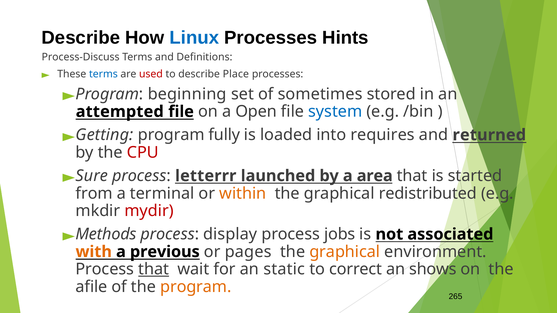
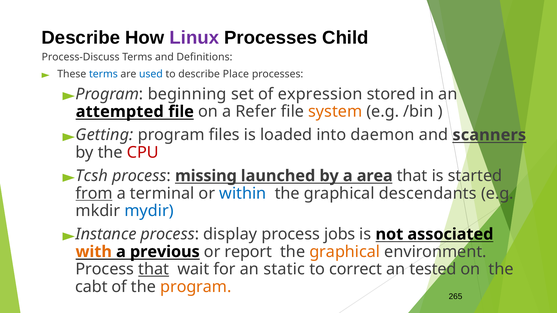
Linux colour: blue -> purple (194, 38)
Hints: Hints -> Child (345, 38)
used colour: red -> blue (151, 74)
sometimes: sometimes -> expression (320, 94)
Open: Open -> Refer (256, 112)
system colour: blue -> orange (335, 112)
fully: fully -> files (224, 135)
requires: requires -> daemon (383, 135)
returned: returned -> scanners (489, 135)
Sure: Sure -> Tcsh (92, 176)
letterrr: letterrr -> missing (206, 176)
from underline: none -> present (94, 194)
within colour: orange -> blue (243, 194)
redistributed: redistributed -> descendants (428, 194)
mydir colour: red -> blue (149, 211)
Methods: Methods -> Instance (106, 234)
pages: pages -> report (248, 252)
shows: shows -> tested (433, 270)
afile: afile -> cabt (91, 287)
